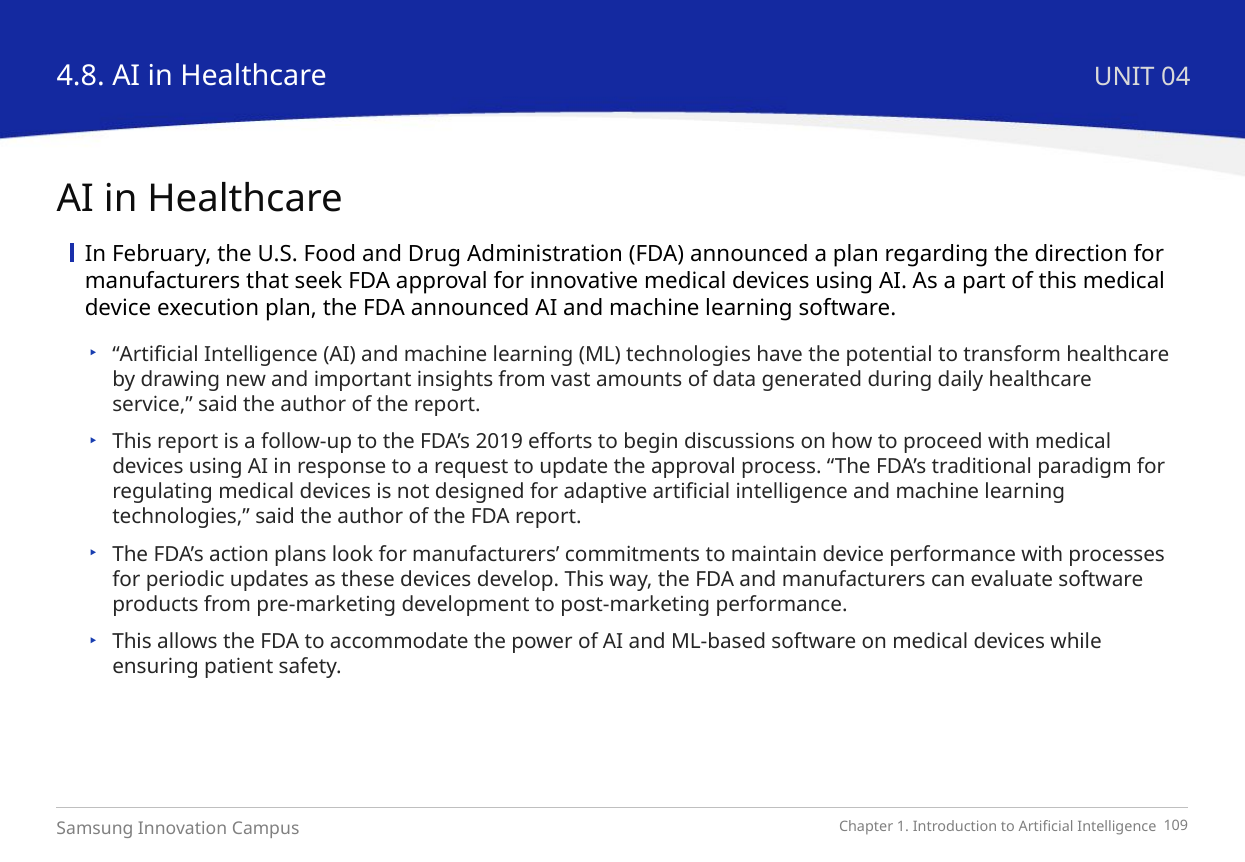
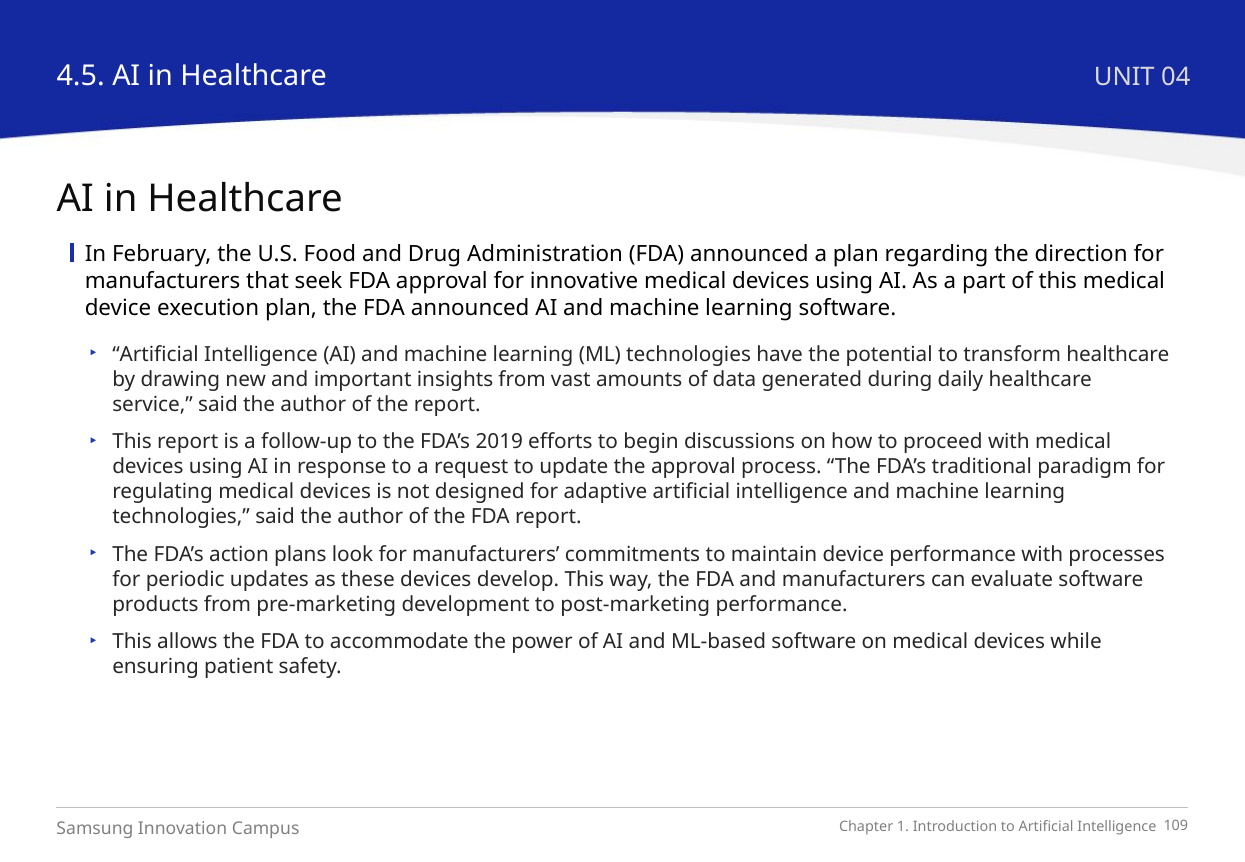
4.8: 4.8 -> 4.5 (81, 76)
